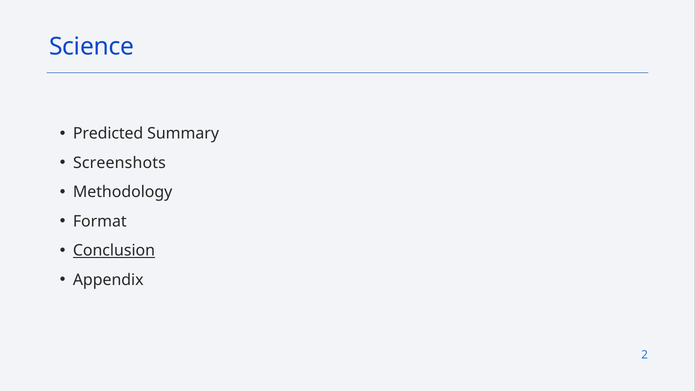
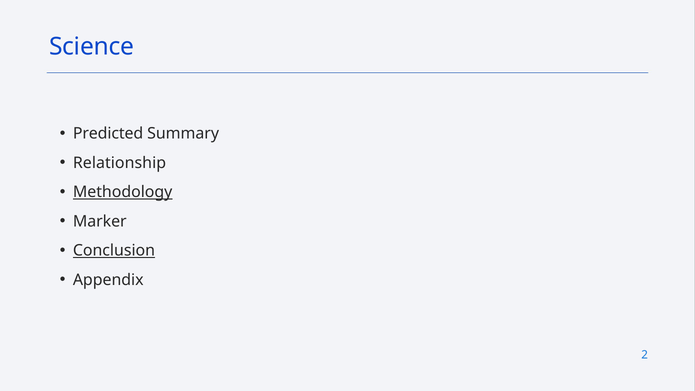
Screenshots: Screenshots -> Relationship (119, 163)
Methodology underline: none -> present (123, 192)
Format: Format -> Marker (100, 221)
